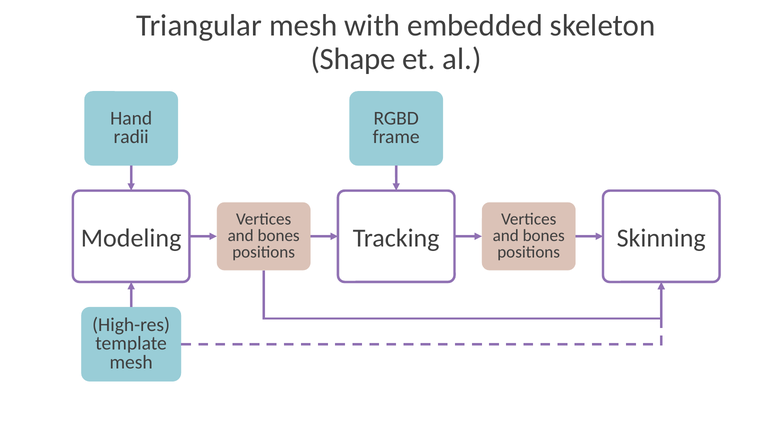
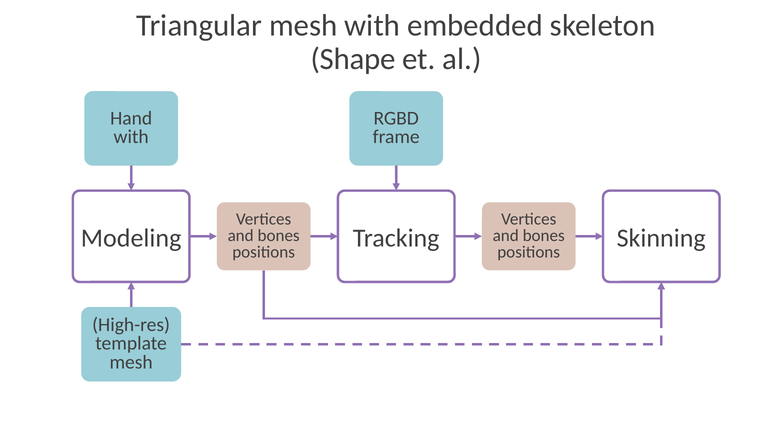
radii: radii -> with (131, 137)
